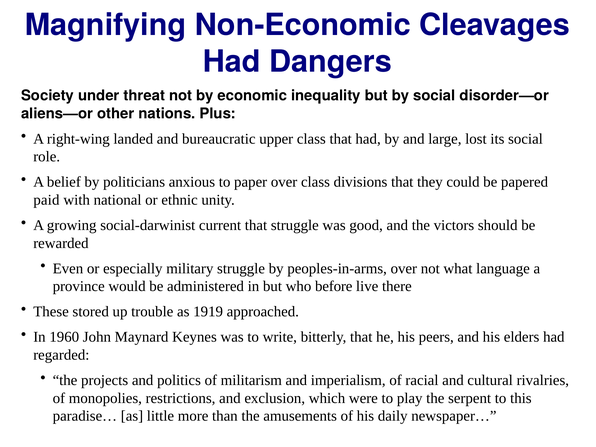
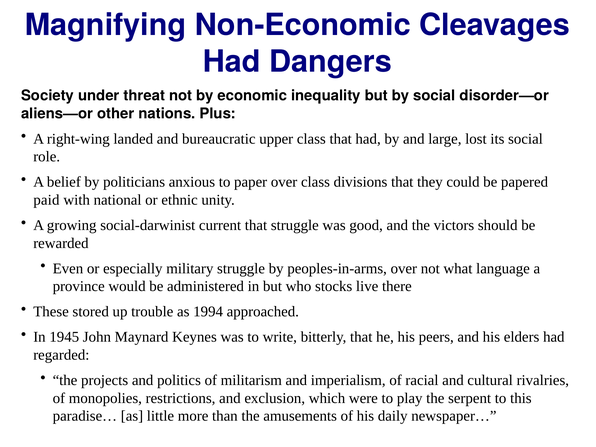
before: before -> stocks (334, 286)
1919: 1919 -> 1994 (208, 312)
1960: 1960 -> 1945 (64, 337)
